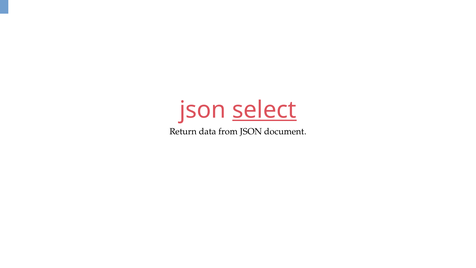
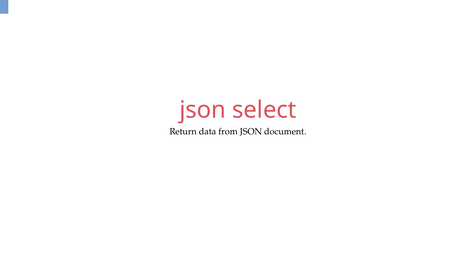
select underline: present -> none (264, 110)
